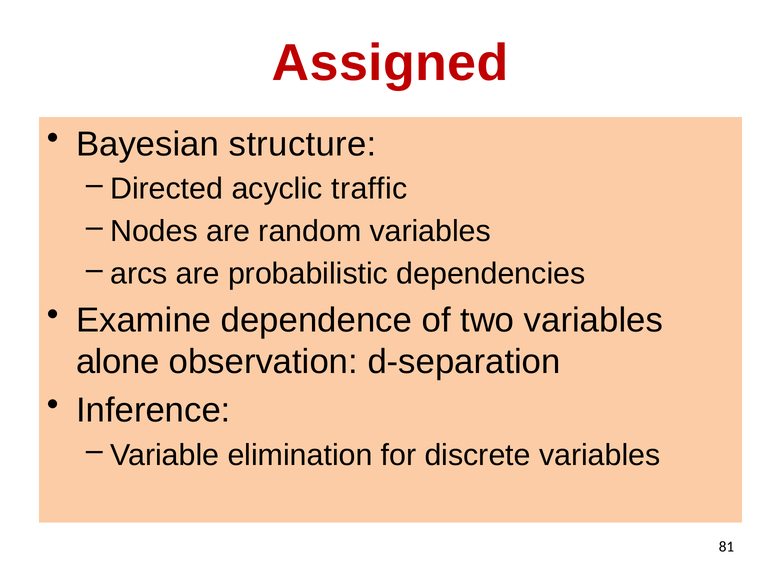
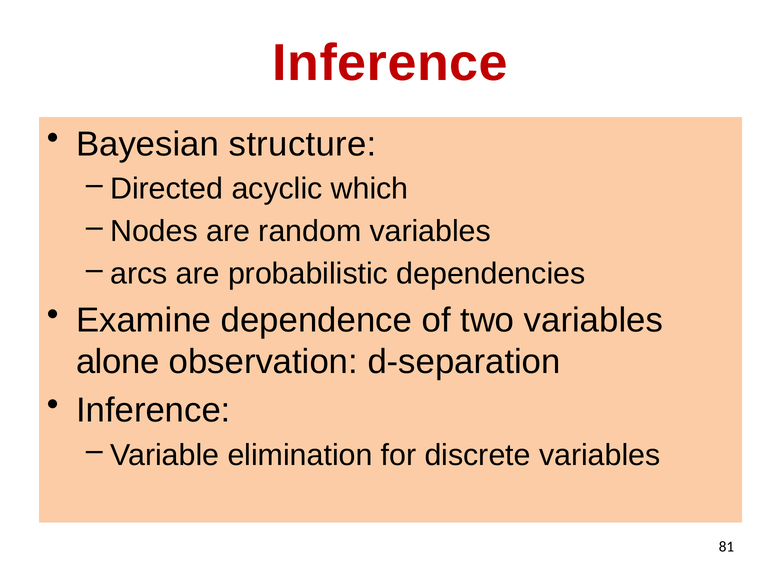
Assigned: Assigned -> Inference (390, 63)
traffic: traffic -> which (370, 189)
